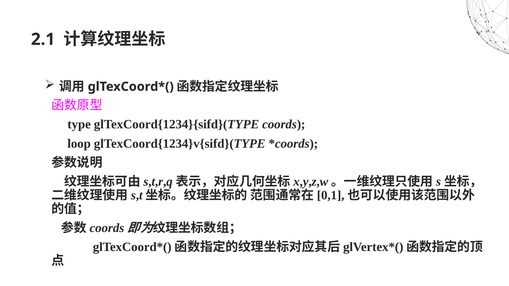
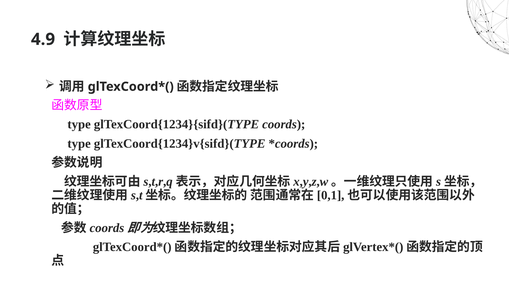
2.1: 2.1 -> 4.9 (43, 39)
loop: loop -> type (79, 144)
